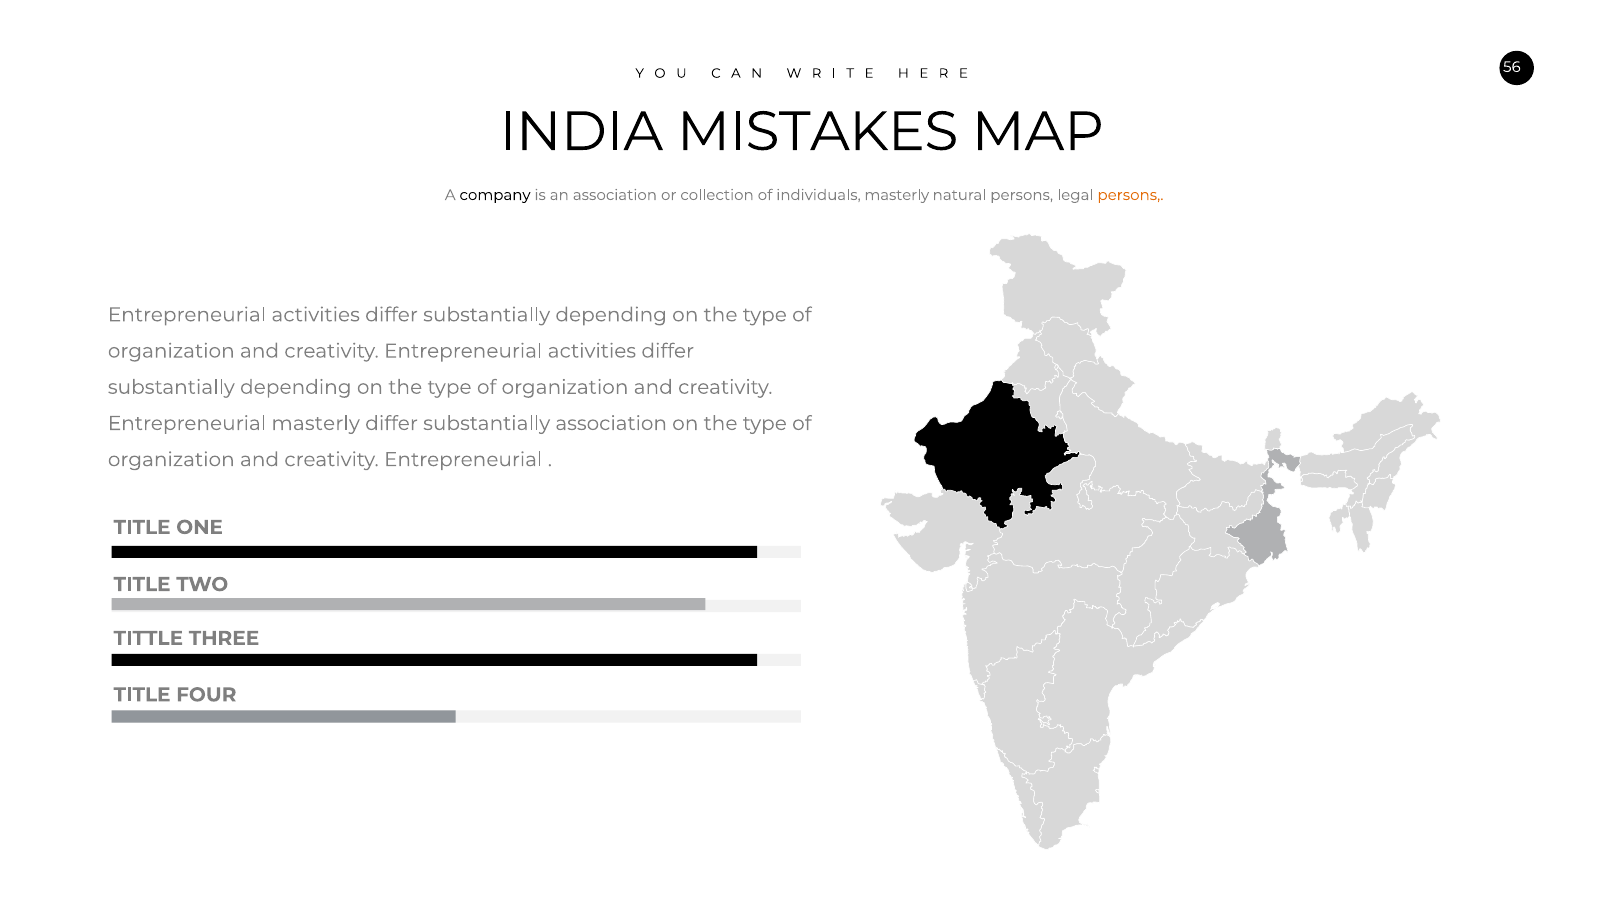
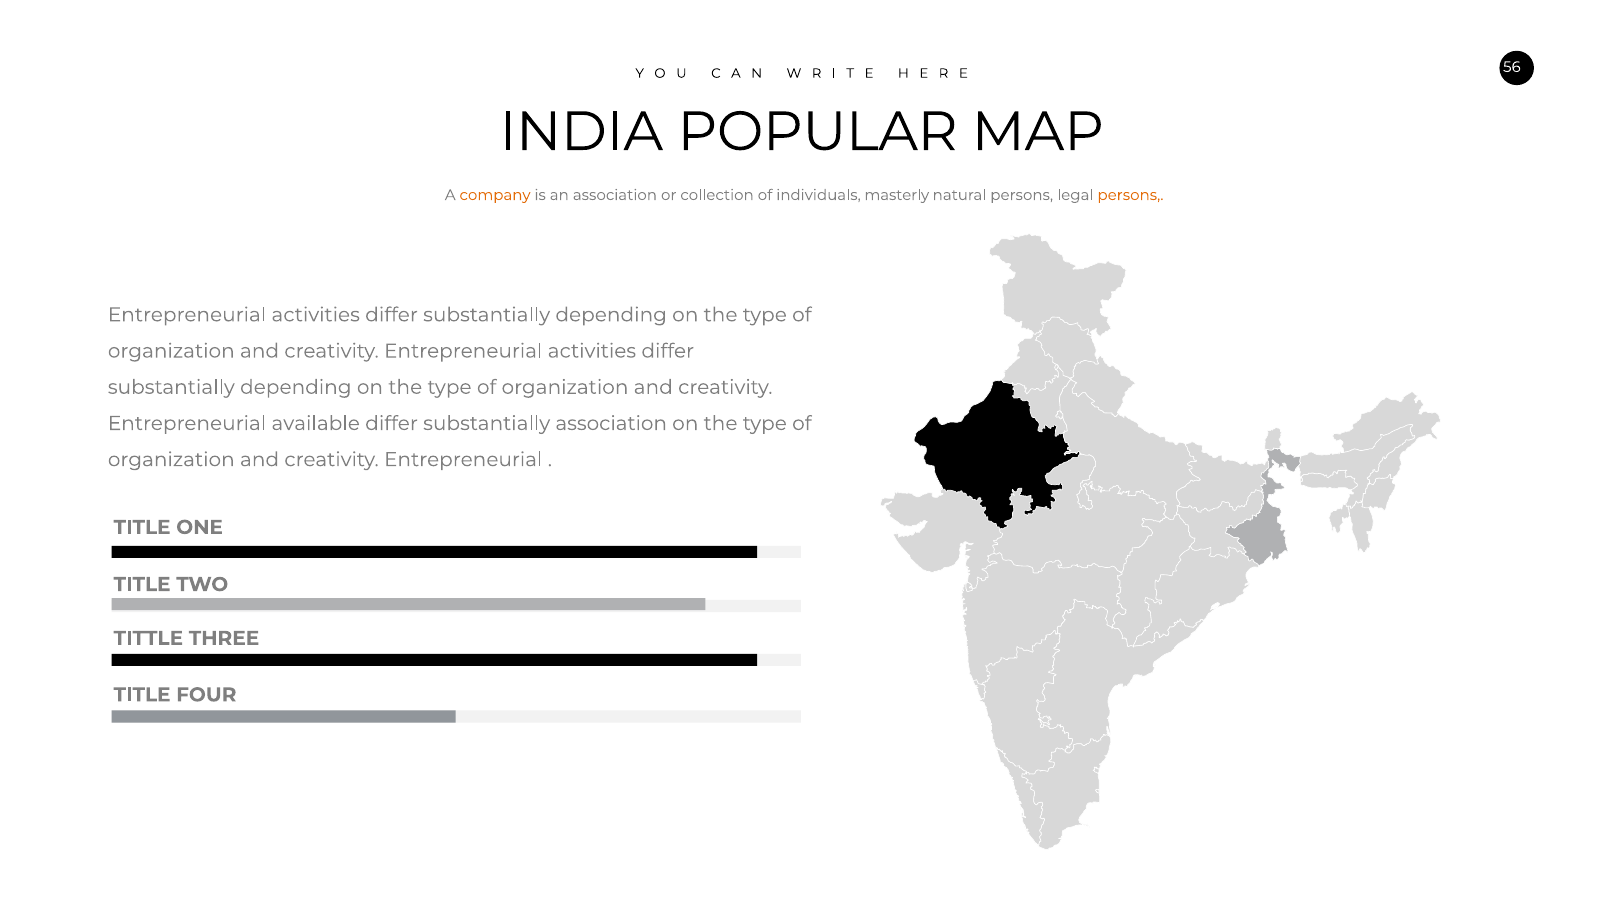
MISTAKES: MISTAKES -> POPULAR (818, 132)
company colour: black -> orange (495, 195)
Entrepreneurial masterly: masterly -> available (316, 423)
